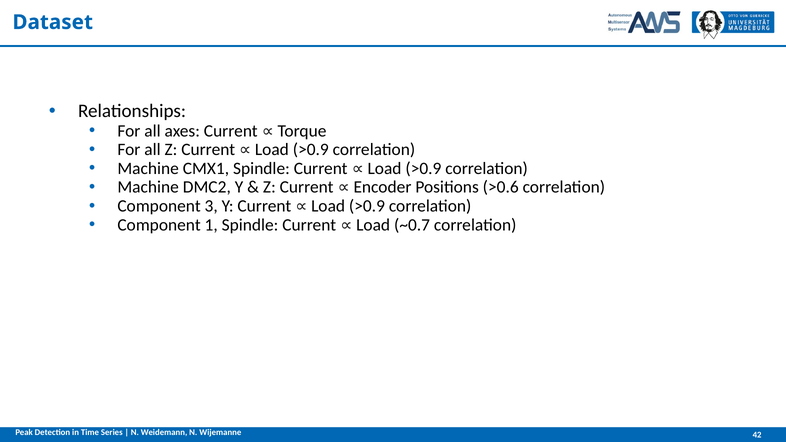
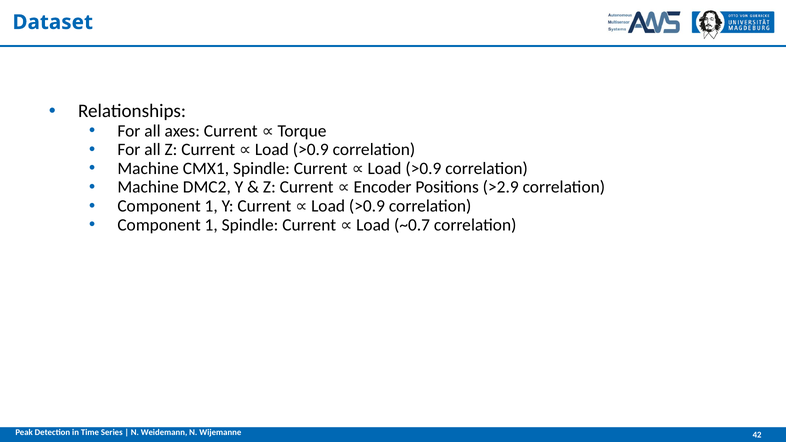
>0.6: >0.6 -> >2.9 (501, 187)
3: 3 -> 1 (211, 206)
